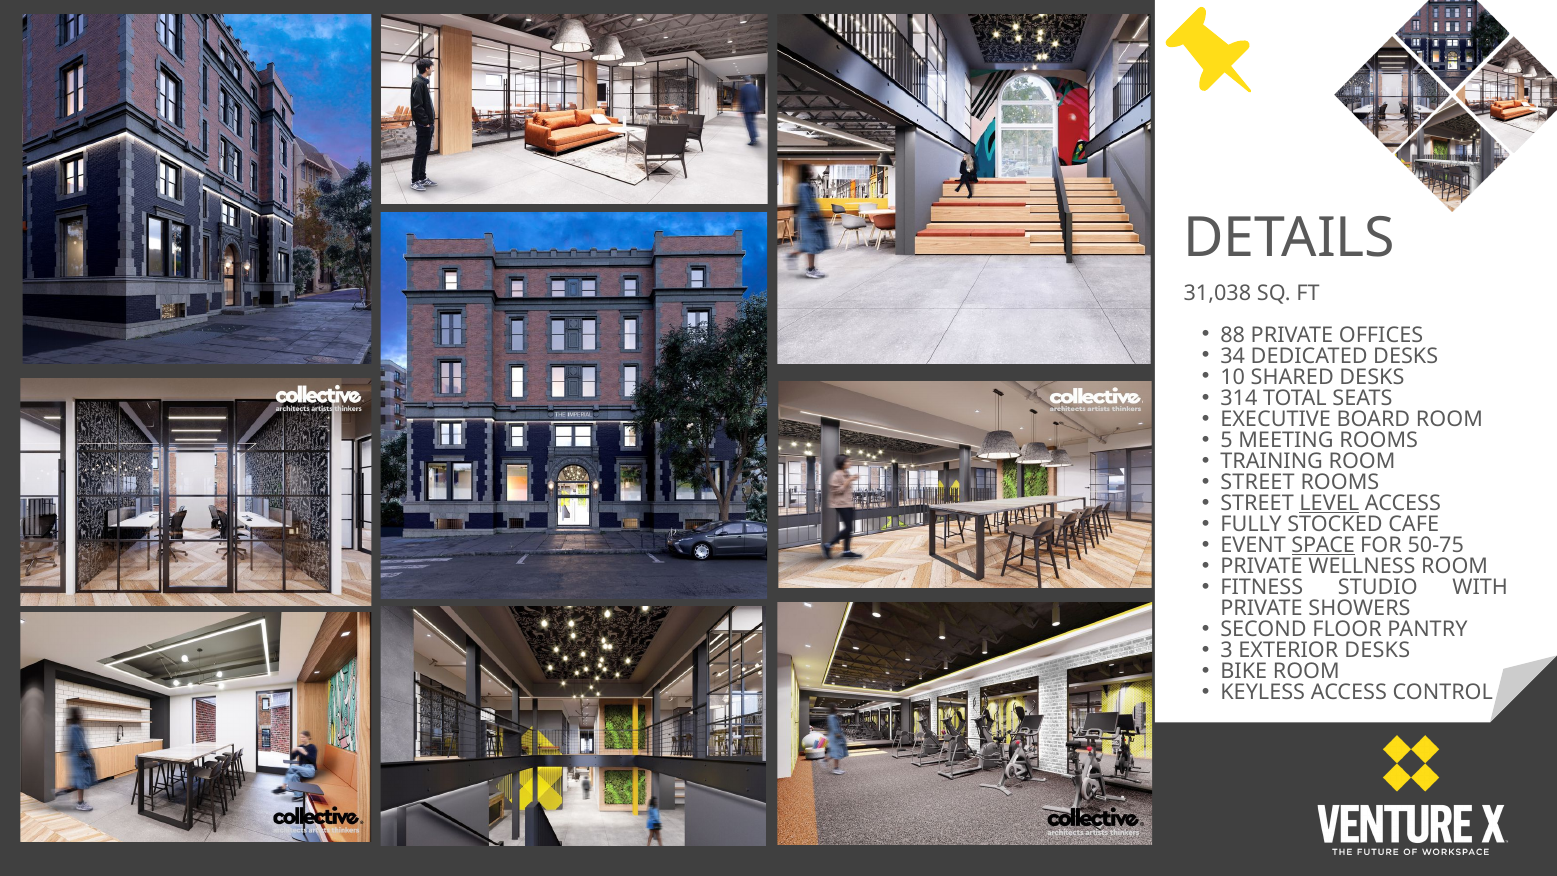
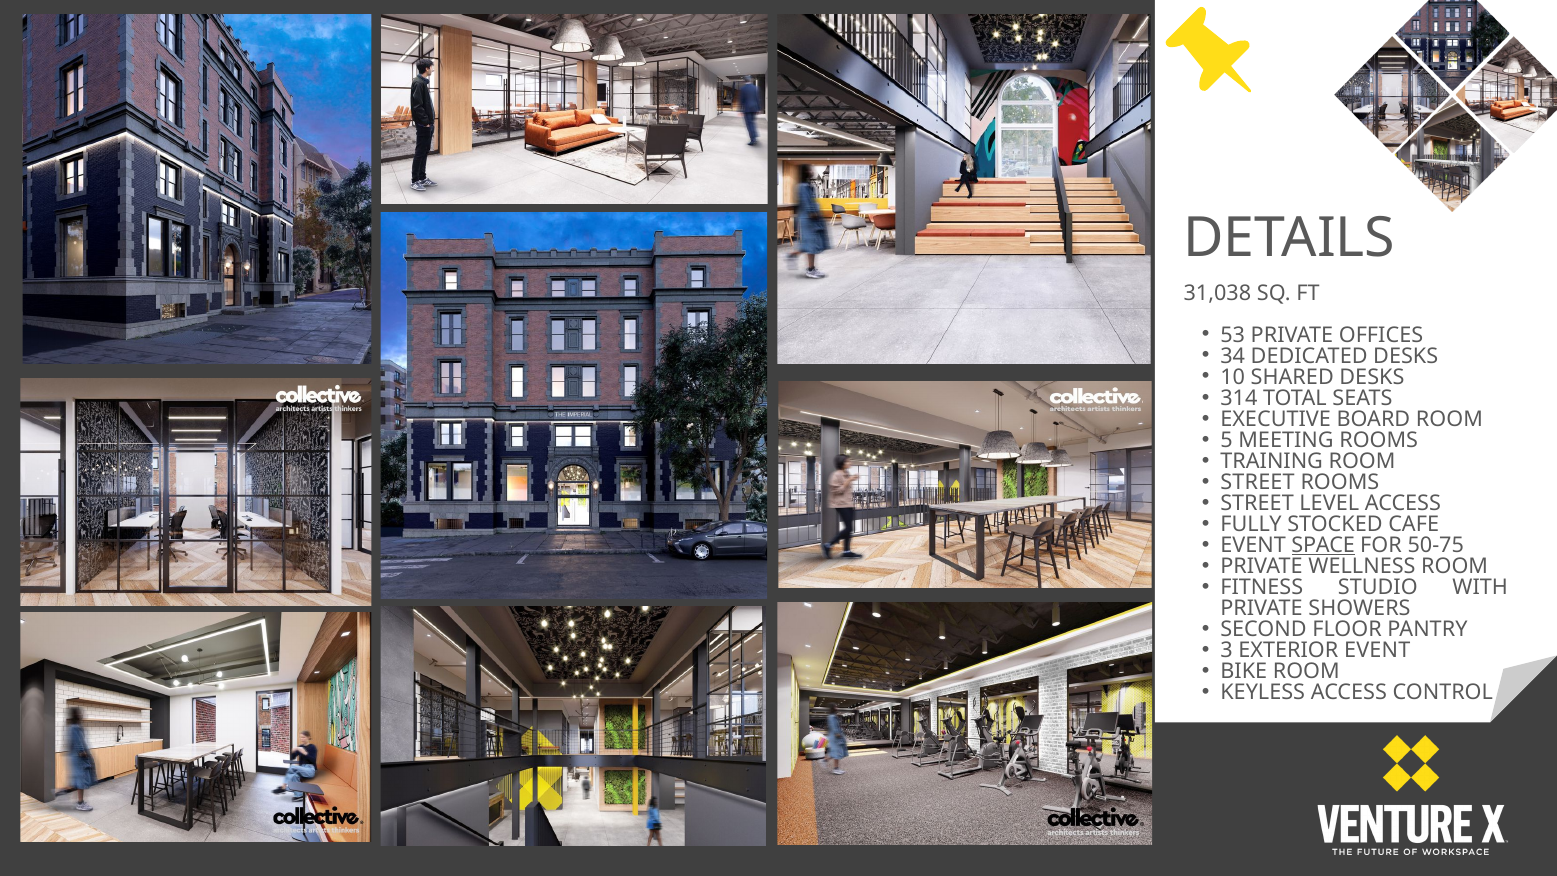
88: 88 -> 53 (1233, 335)
LEVEL underline: present -> none (1329, 503)
EXTERIOR DESKS: DESKS -> EVENT (1377, 650)
